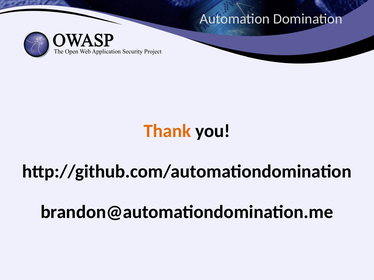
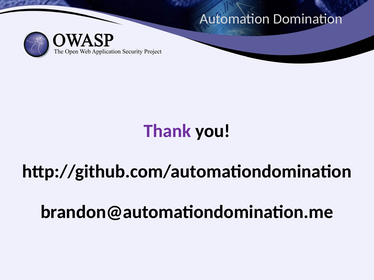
Thank colour: orange -> purple (167, 131)
